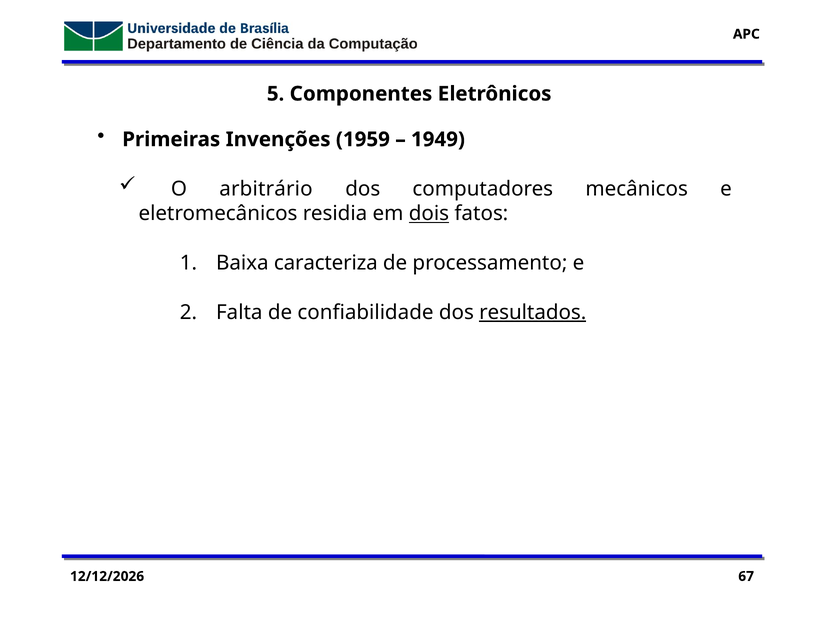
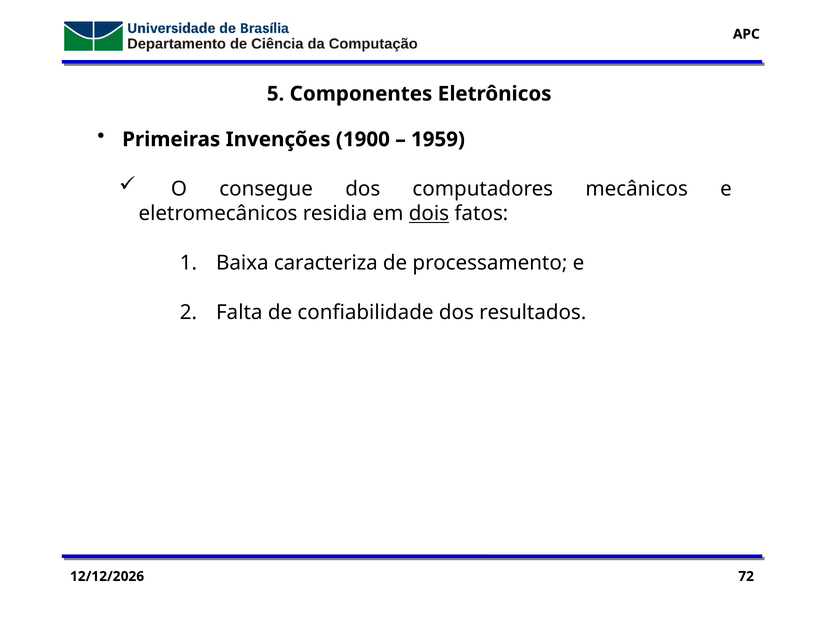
1959: 1959 -> 1900 (363, 139)
1949: 1949 -> 1959 (438, 139)
arbitrário: arbitrário -> consegue (266, 189)
resultados underline: present -> none (533, 312)
67: 67 -> 72 (746, 576)
